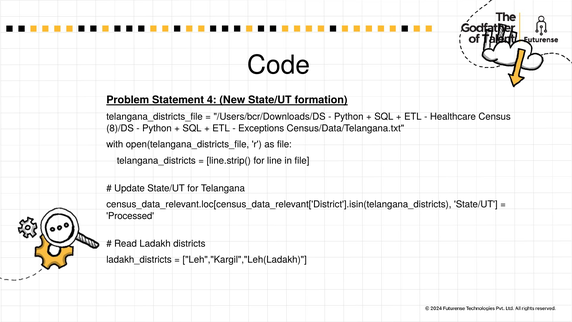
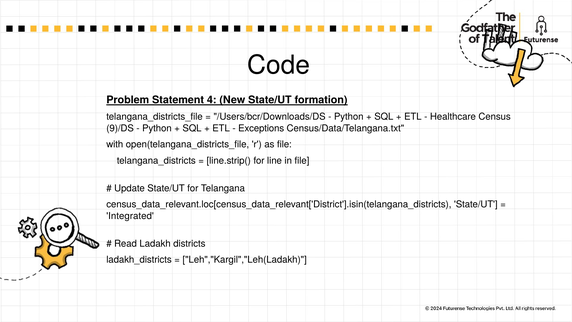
8)/DS: 8)/DS -> 9)/DS (120, 128)
Processed: Processed -> Integrated (130, 216)
